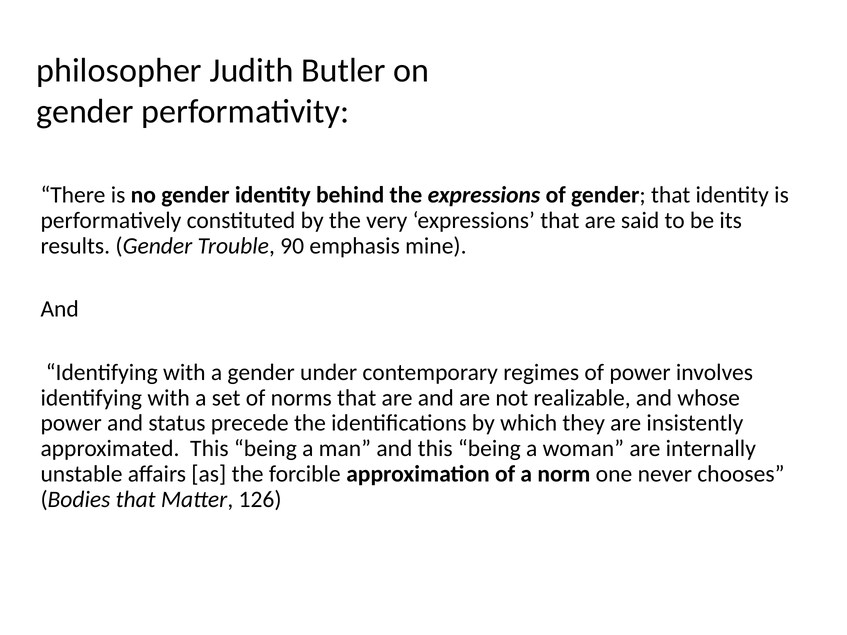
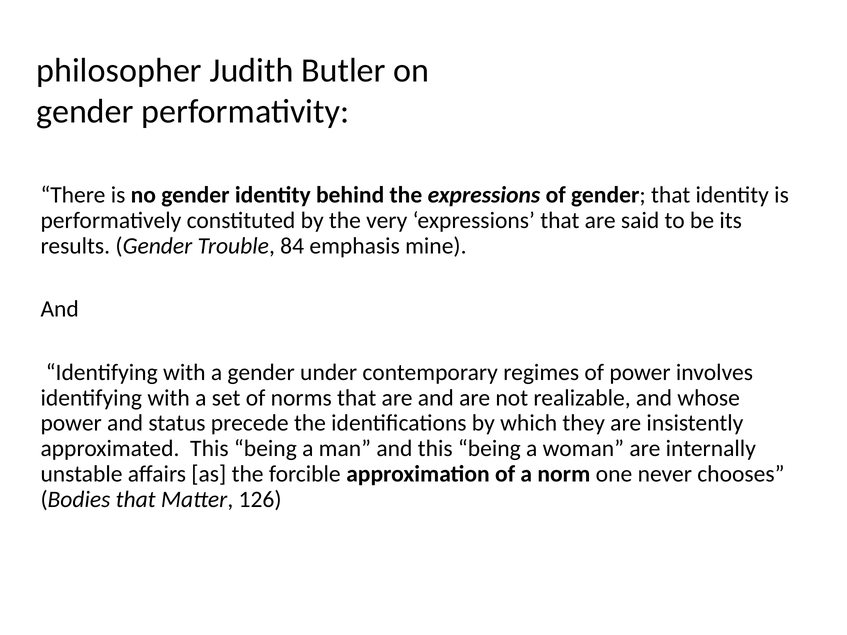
90: 90 -> 84 (292, 246)
